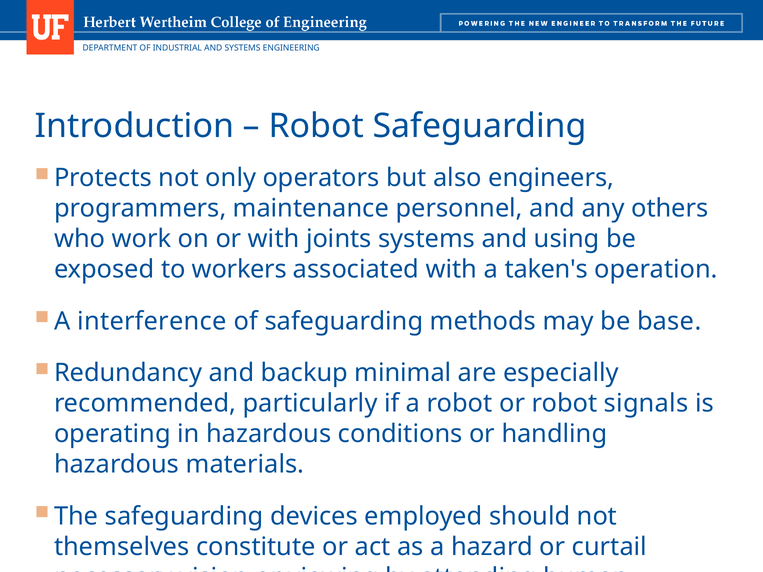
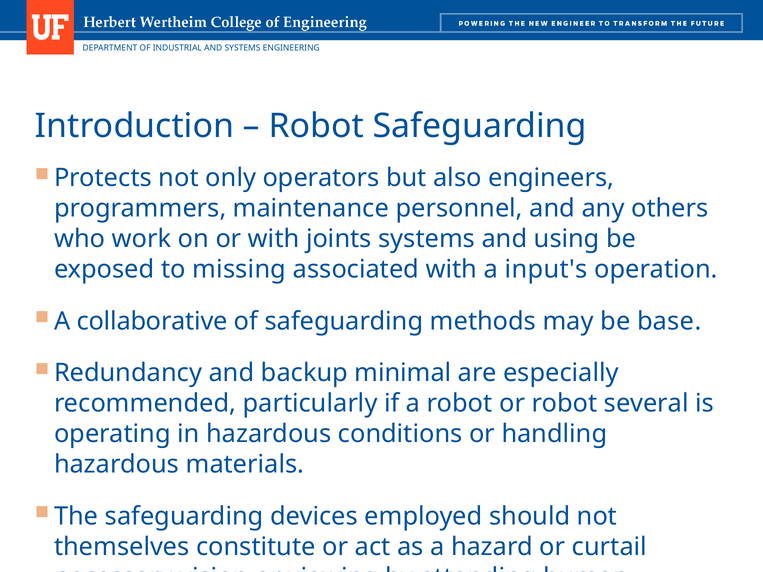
workers: workers -> missing (239, 270)
taken's: taken's -> input's (546, 270)
interference: interference -> collaborative (152, 321)
signals: signals -> several (646, 404)
